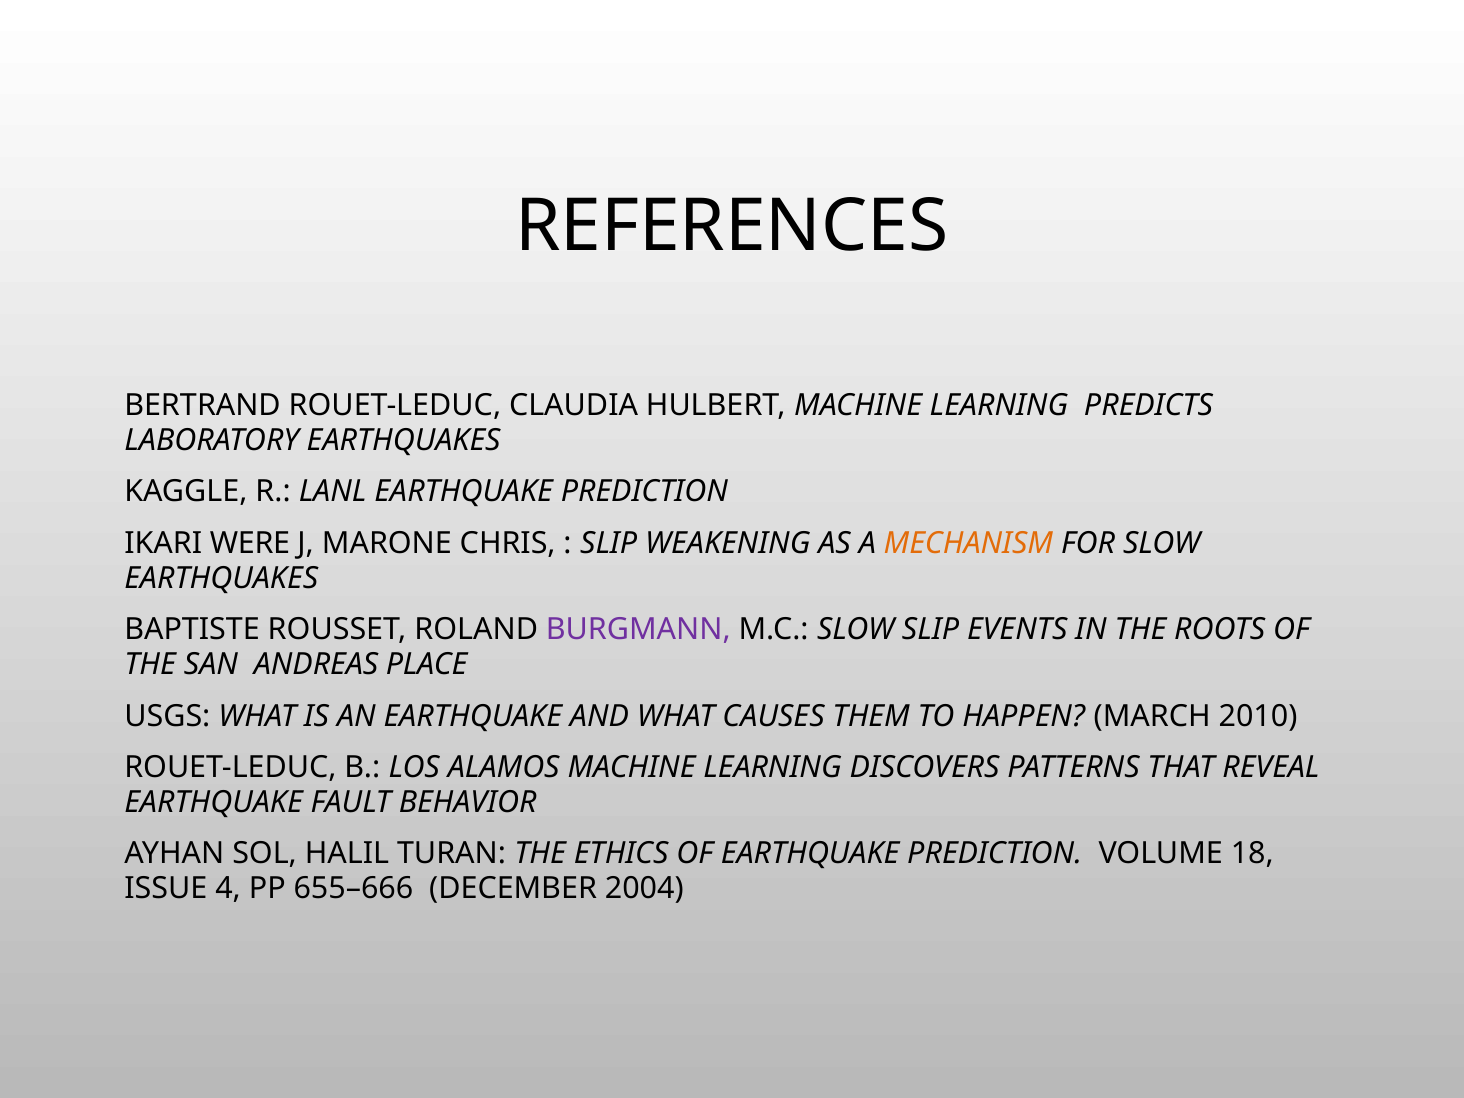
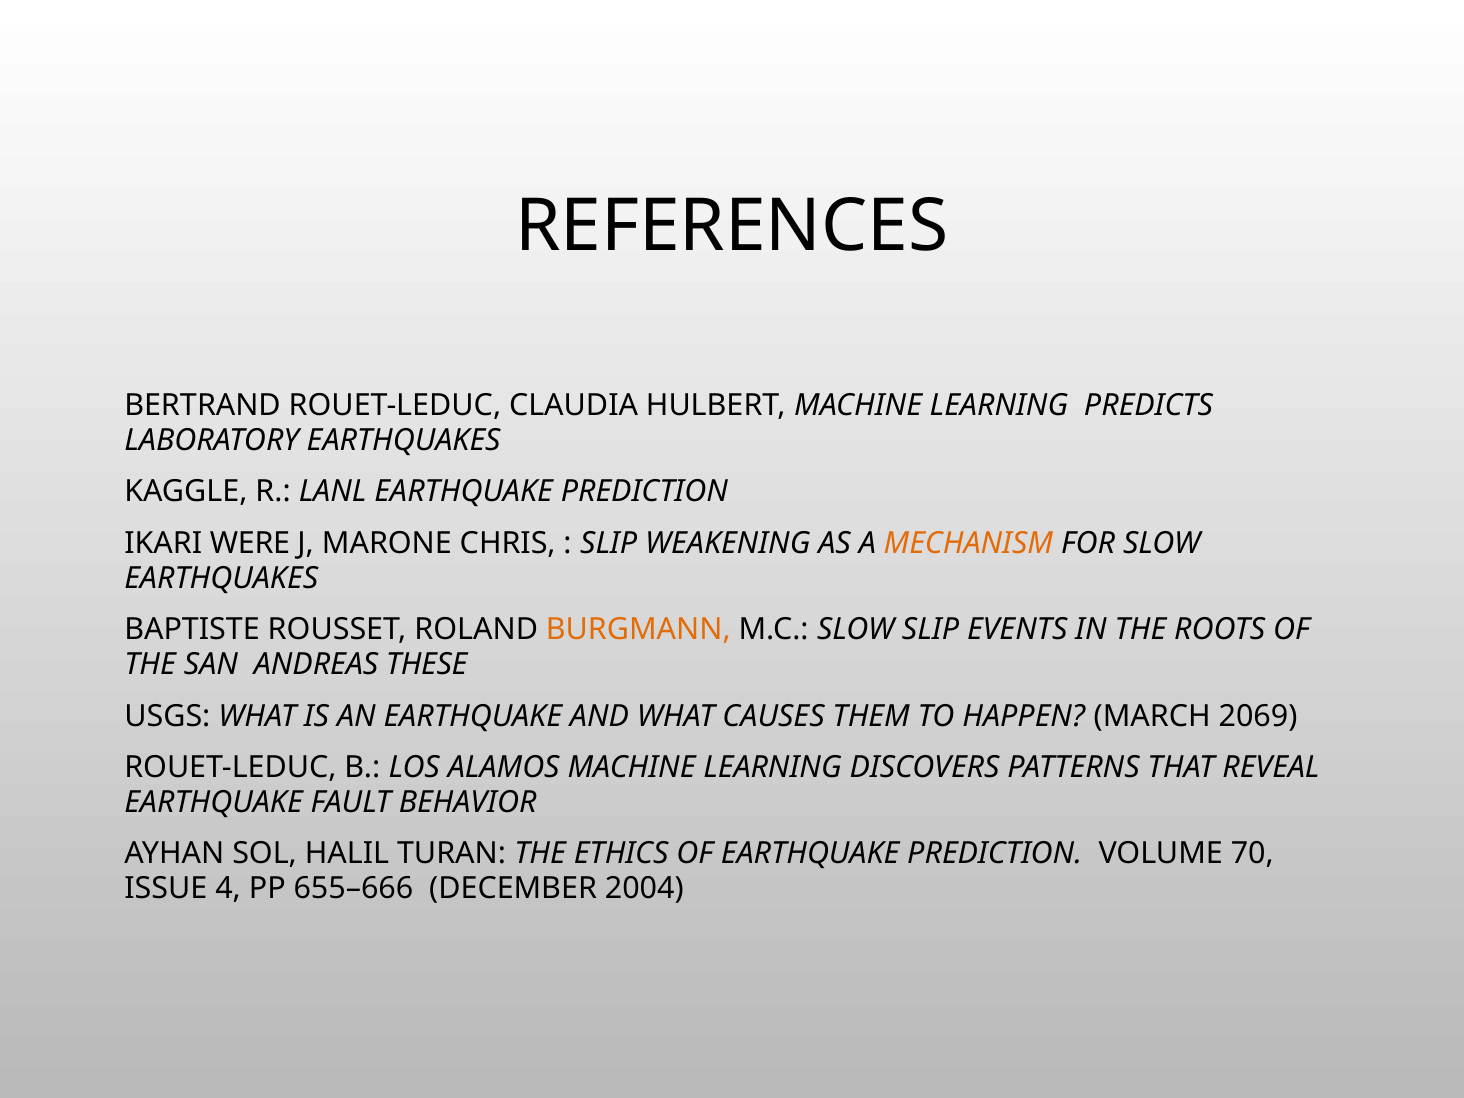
BURGMANN colour: purple -> orange (638, 629)
PLACE: PLACE -> THESE (427, 665)
2010: 2010 -> 2069 (1258, 716)
18: 18 -> 70 (1252, 854)
